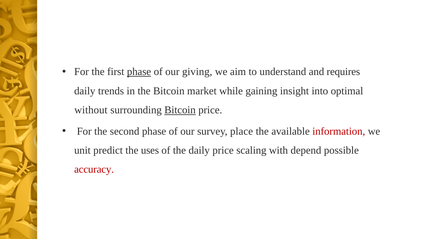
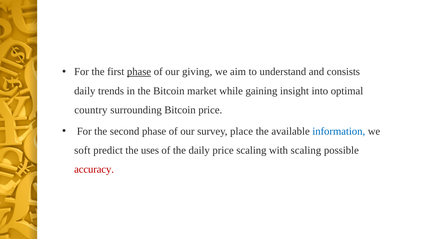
requires: requires -> consists (343, 72)
without: without -> country (91, 110)
Bitcoin underline: present -> none (180, 110)
information colour: red -> blue (339, 131)
unit: unit -> soft (82, 150)
with depend: depend -> scaling (306, 150)
